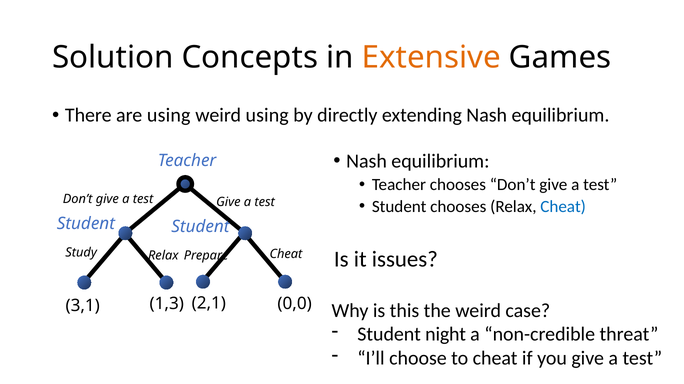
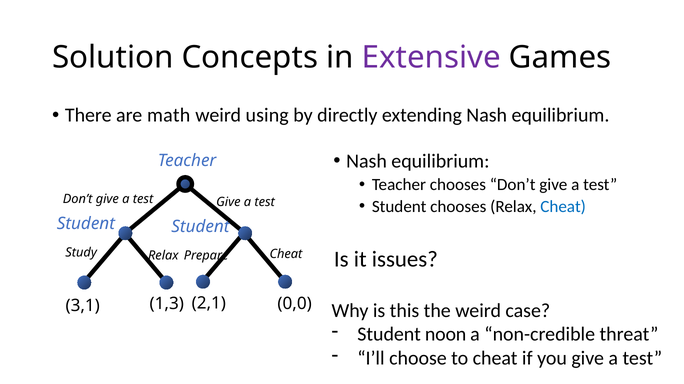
Extensive colour: orange -> purple (431, 57)
are using: using -> math (169, 116)
night: night -> noon (446, 335)
